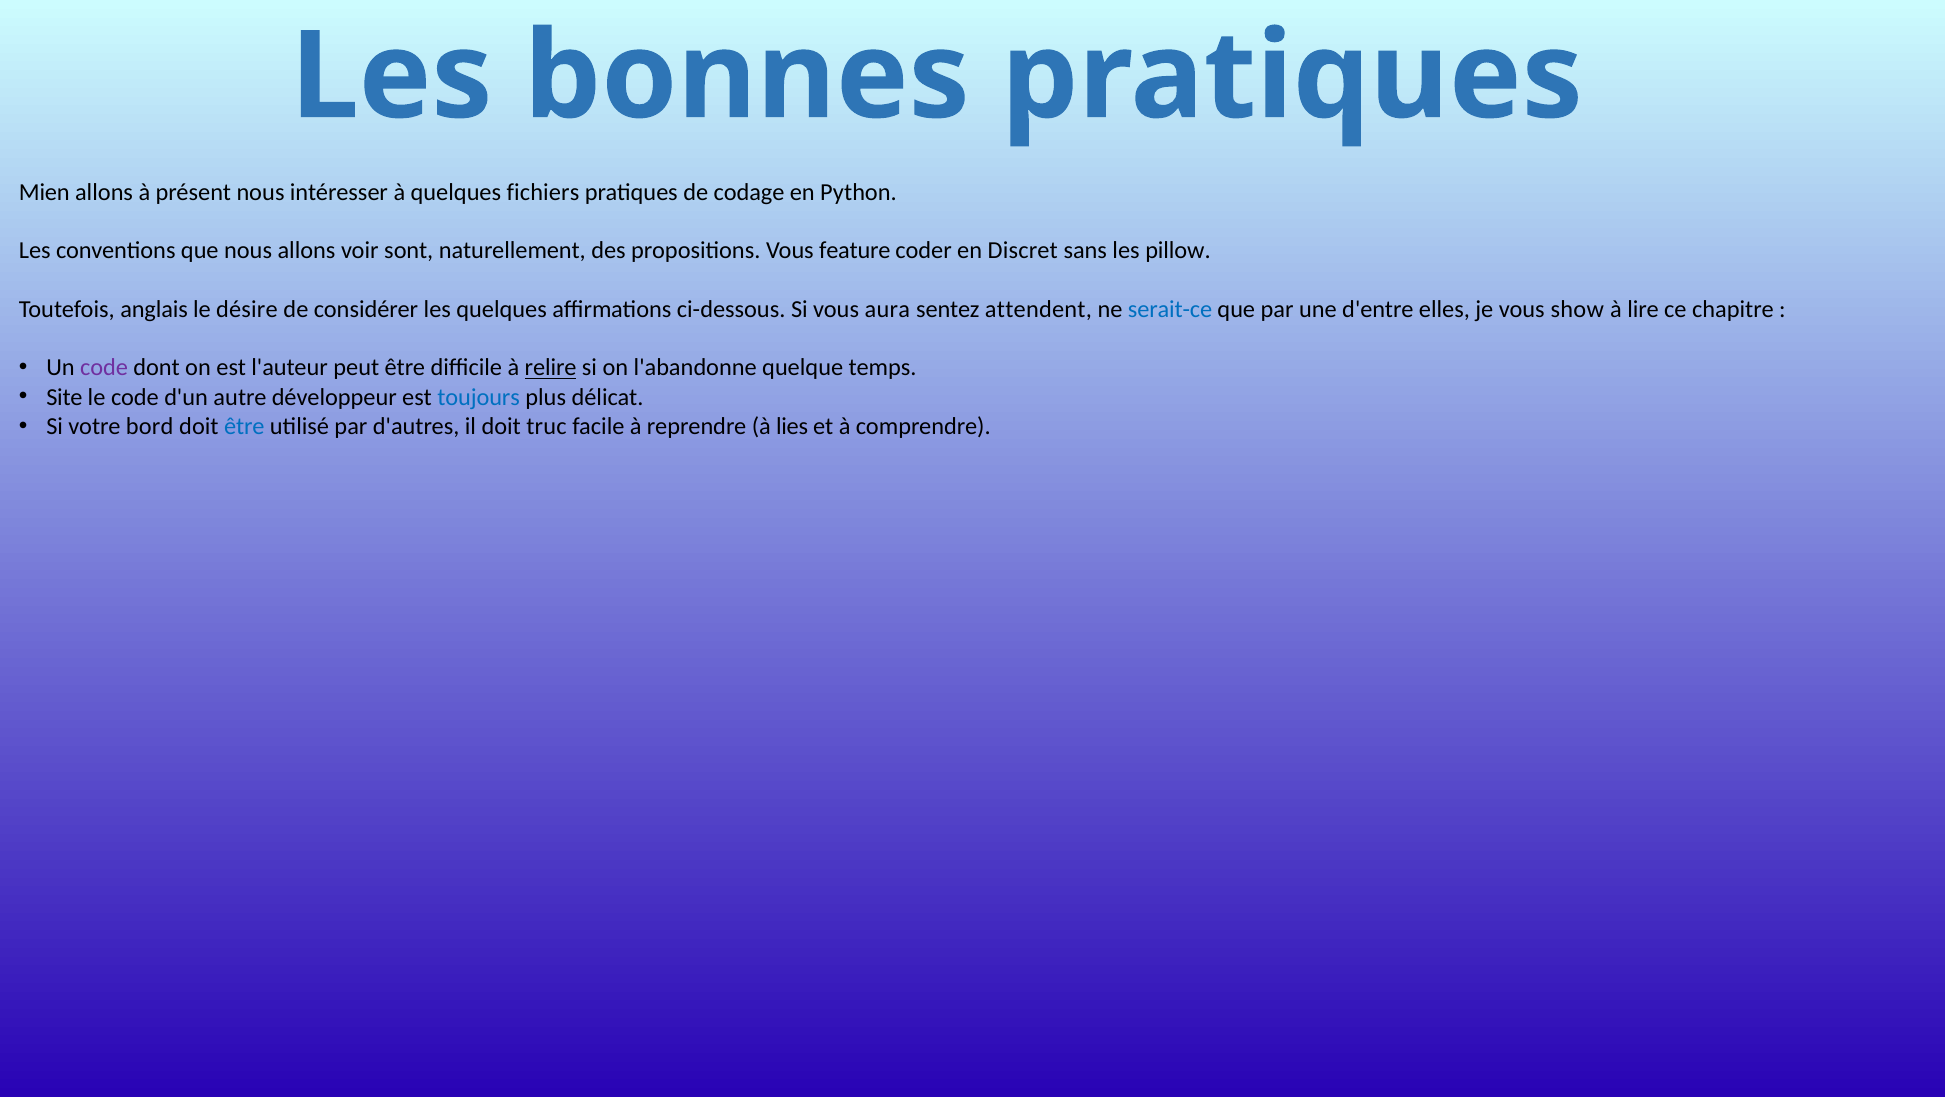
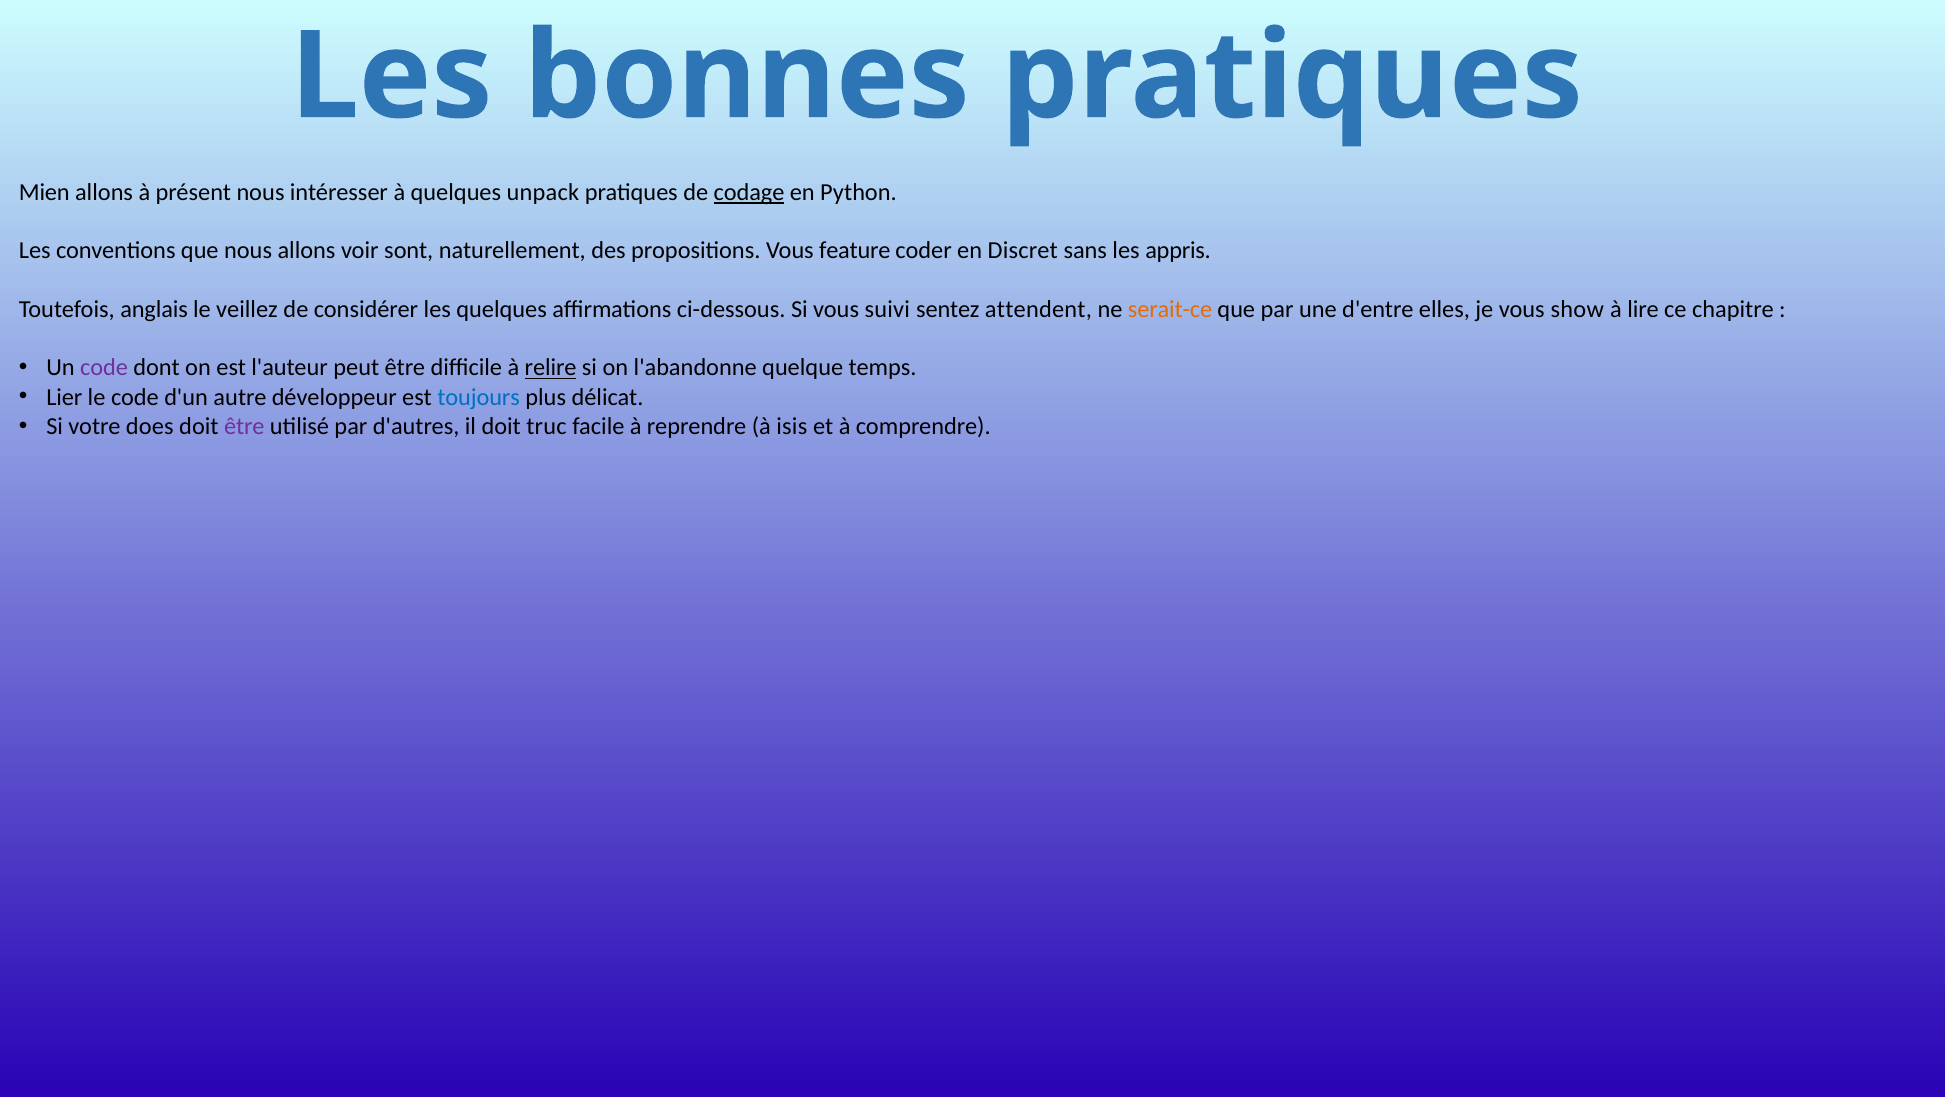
fichiers: fichiers -> unpack (543, 192)
codage underline: none -> present (749, 192)
pillow: pillow -> appris (1178, 251)
désire: désire -> veillez (247, 309)
aura: aura -> suivi (887, 309)
serait-ce colour: blue -> orange (1170, 309)
Site: Site -> Lier (64, 397)
bord: bord -> does (150, 426)
être colour: blue -> purple (244, 426)
lies: lies -> isis (792, 426)
